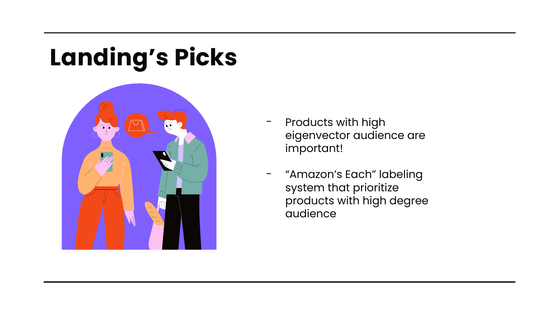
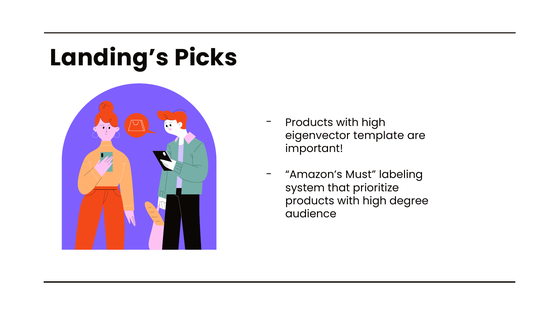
eigenvector audience: audience -> template (379, 135)
Each: Each -> Must (361, 174)
